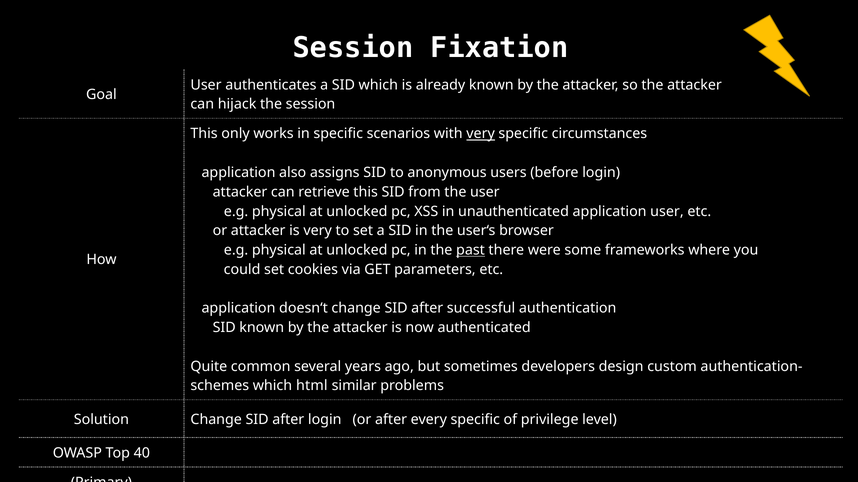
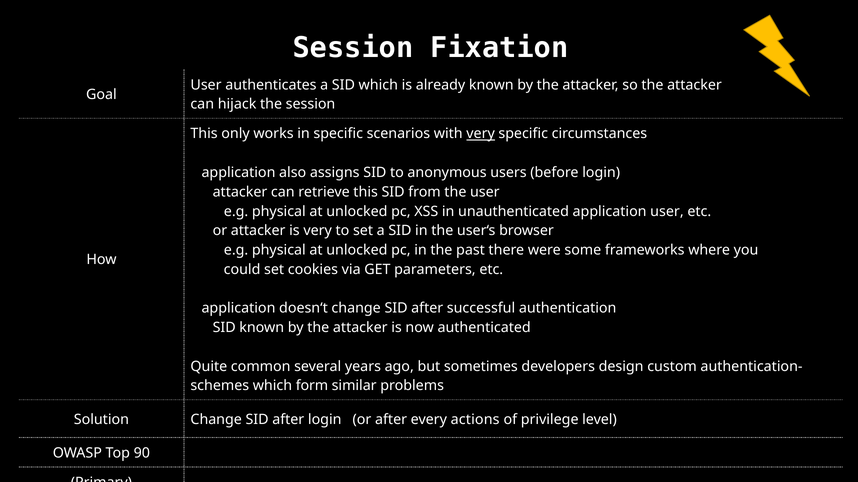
past underline: present -> none (470, 250)
html: html -> form (312, 386)
every specific: specific -> actions (475, 420)
40: 40 -> 90 (142, 454)
